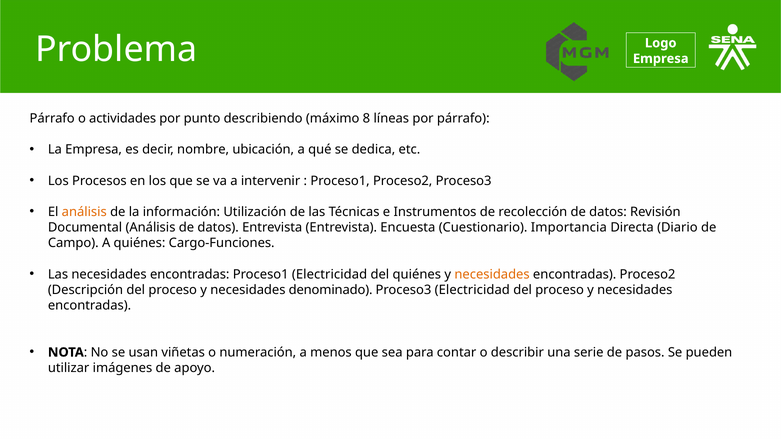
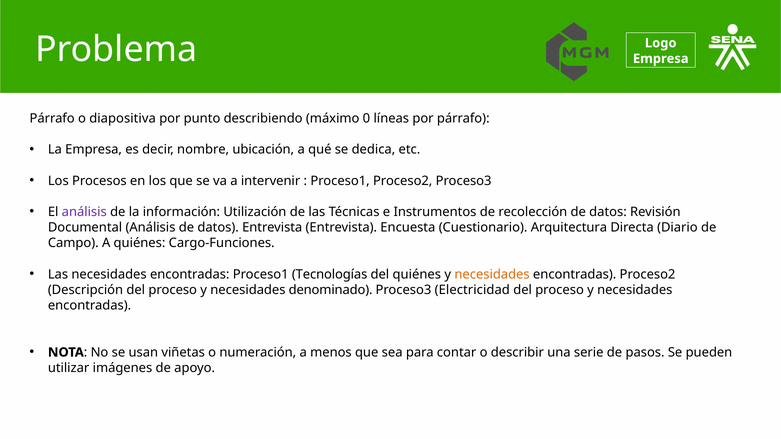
actividades: actividades -> diapositiva (123, 118)
8: 8 -> 0 (366, 118)
análisis colour: orange -> purple (84, 212)
Importancia: Importancia -> Arquitectura (569, 228)
Proceso1 Electricidad: Electricidad -> Tecnologías (330, 275)
